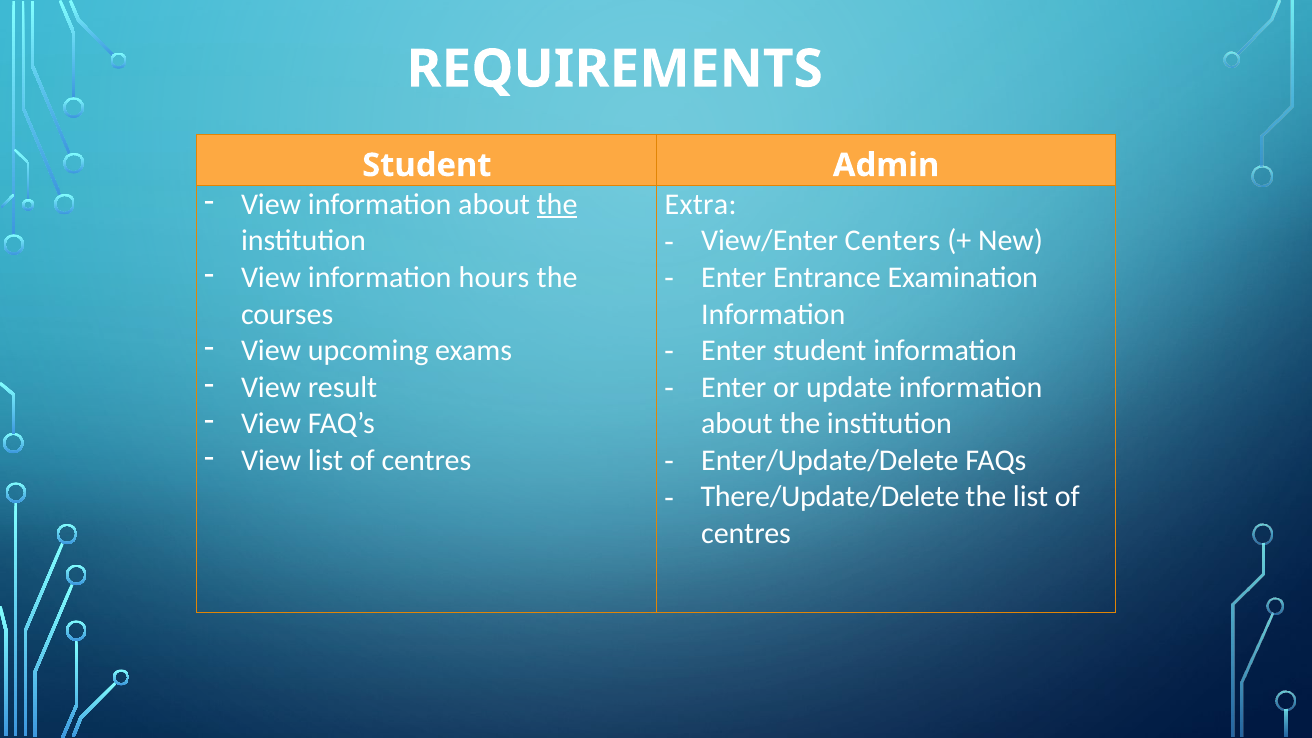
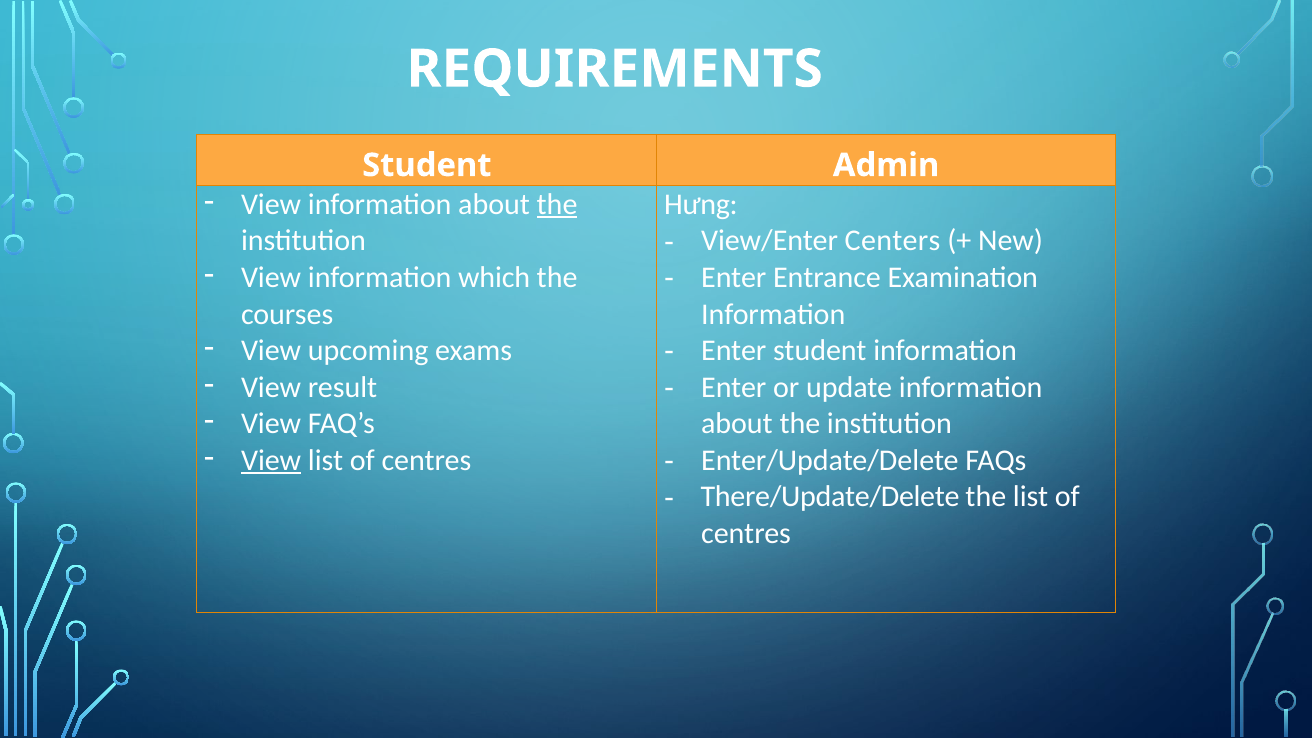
Extra: Extra -> Hưng (701, 204)
hours: hours -> which (494, 278)
View underline: none -> present (271, 460)
